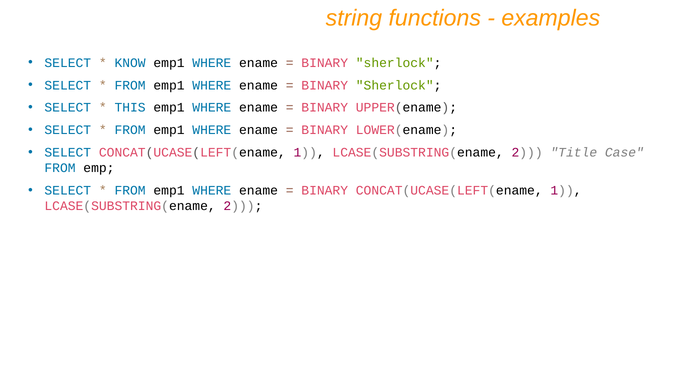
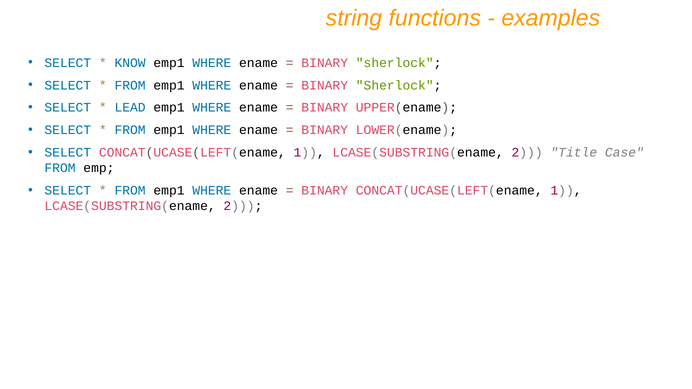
THIS: THIS -> LEAD (130, 108)
